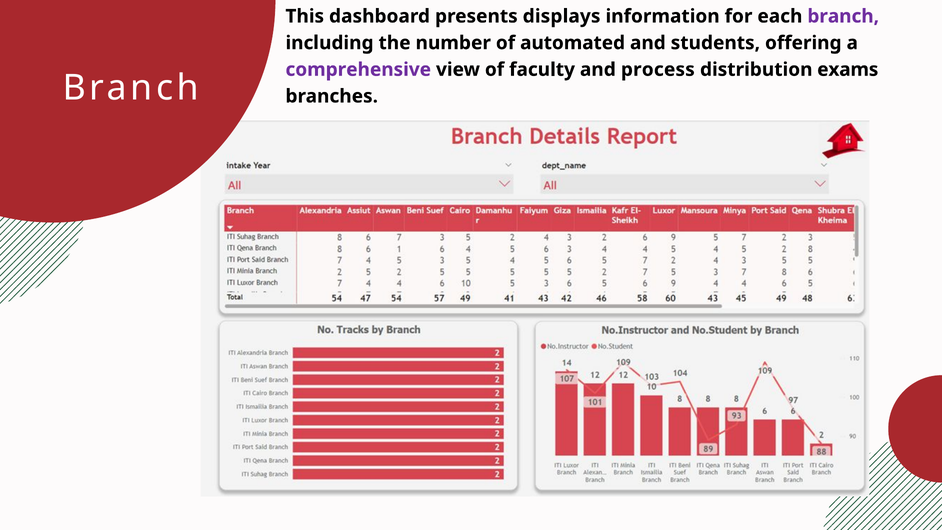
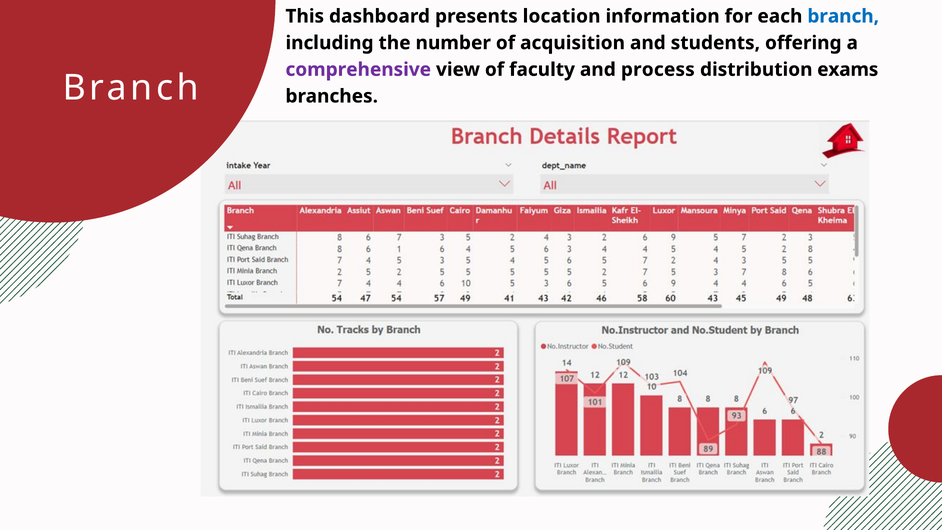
displays: displays -> location (562, 16)
branch colour: purple -> blue (843, 16)
automated: automated -> acquisition (573, 43)
